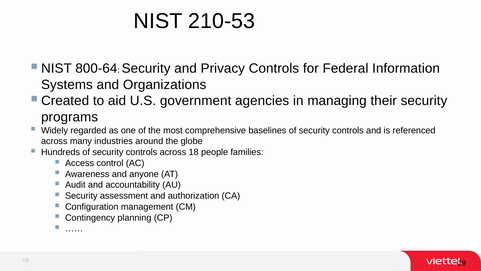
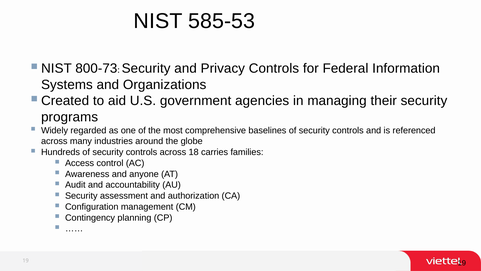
210-53: 210-53 -> 585-53 (222, 21)
800-64: 800-64 -> 800-73 (96, 68)
people: people -> carries (215, 152)
